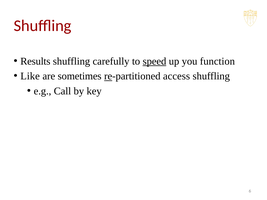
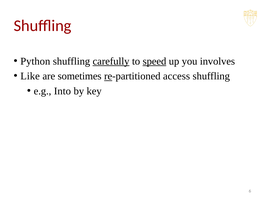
Results: Results -> Python (35, 61)
carefully underline: none -> present (111, 61)
function: function -> involves (217, 61)
Call: Call -> Into (62, 91)
